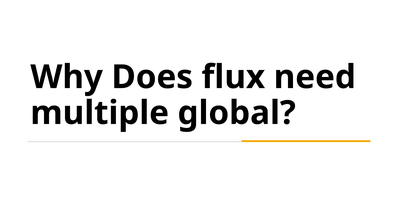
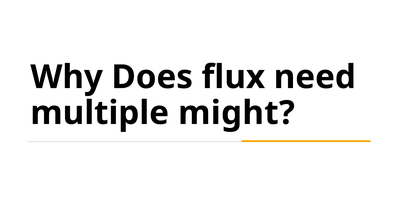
global: global -> might (236, 113)
